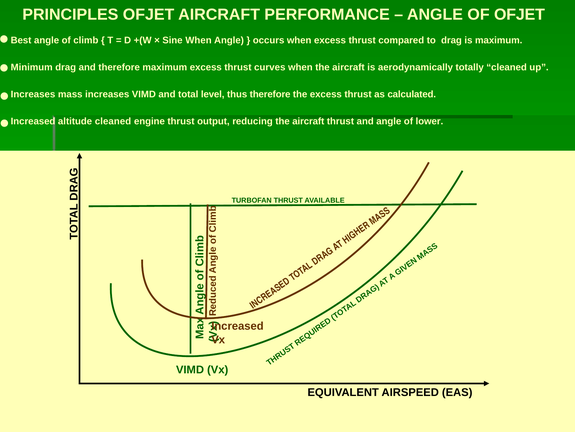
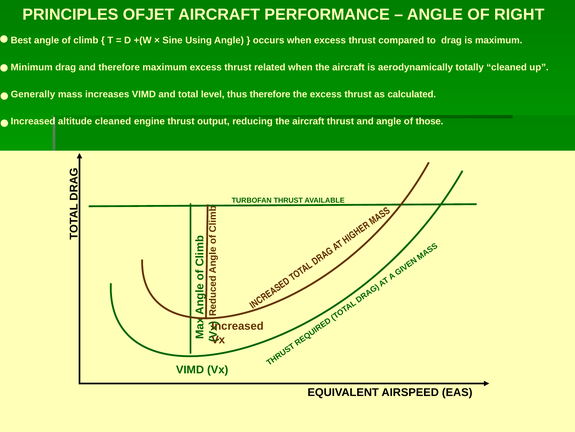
OF OFJET: OFJET -> RIGHT (519, 15)
Sine When: When -> Using (199, 40)
curves: curves -> related (270, 67)
Increases: Increases -> Generally (33, 94)
lower: lower -> those (430, 121)
